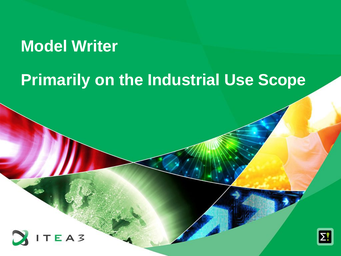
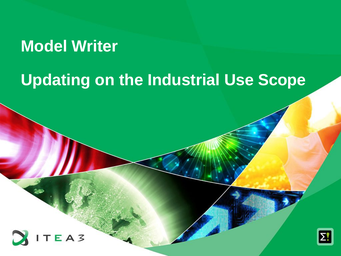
Primarily: Primarily -> Updating (56, 80)
